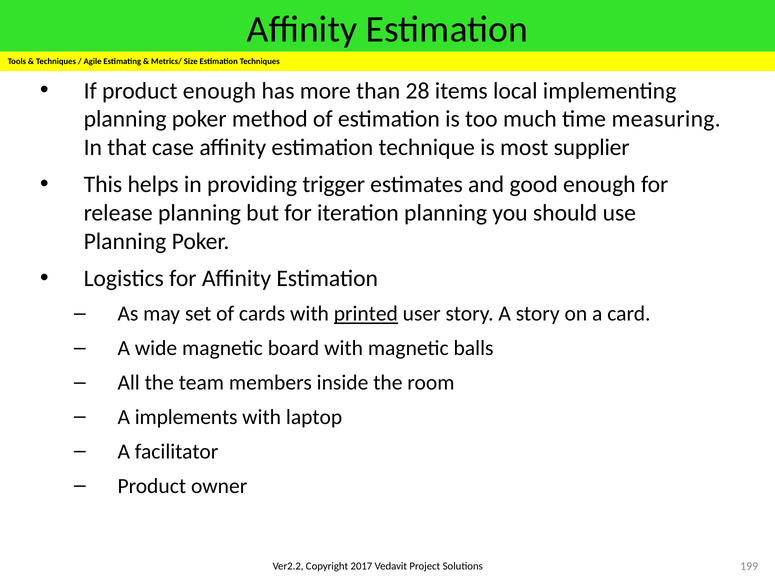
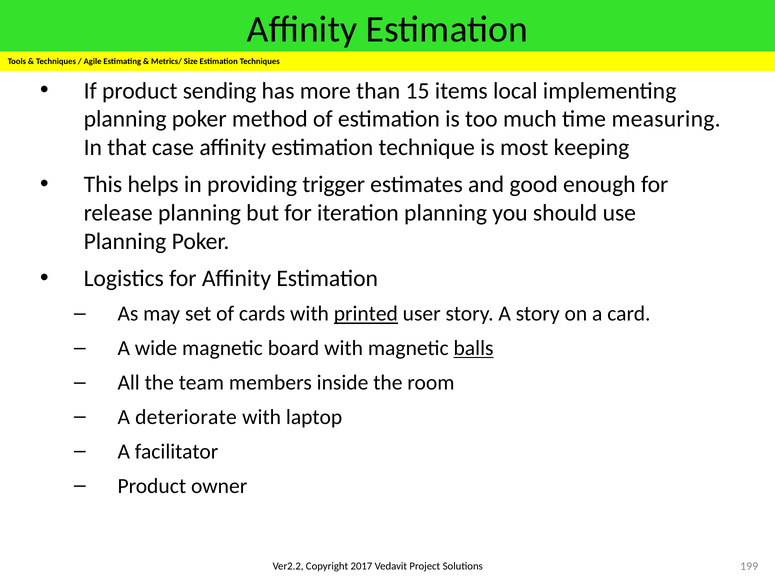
product enough: enough -> sending (220, 91)
28: 28 -> 15 (418, 91)
supplier: supplier -> keeping (591, 148)
balls underline: none -> present (474, 348)
implements: implements -> deteriorate (186, 417)
